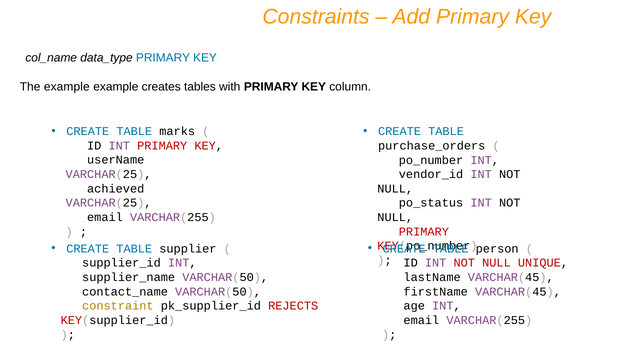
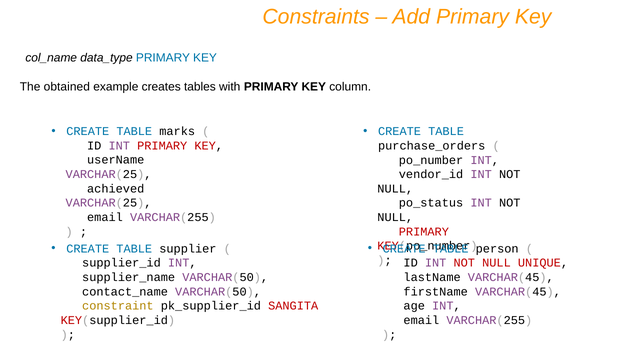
The example: example -> obtained (67, 87)
REJECTS: REJECTS -> SANGITA (293, 306)
